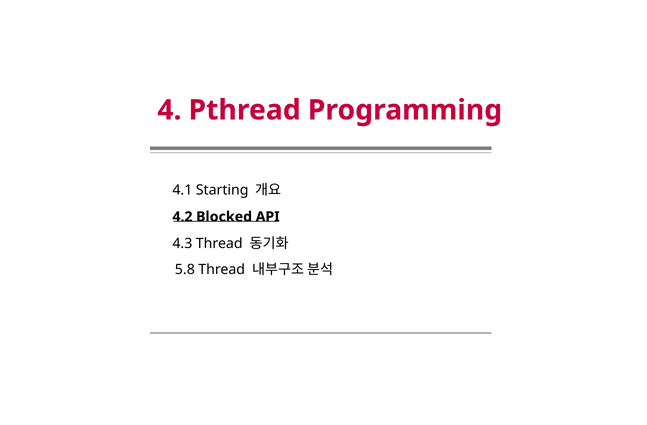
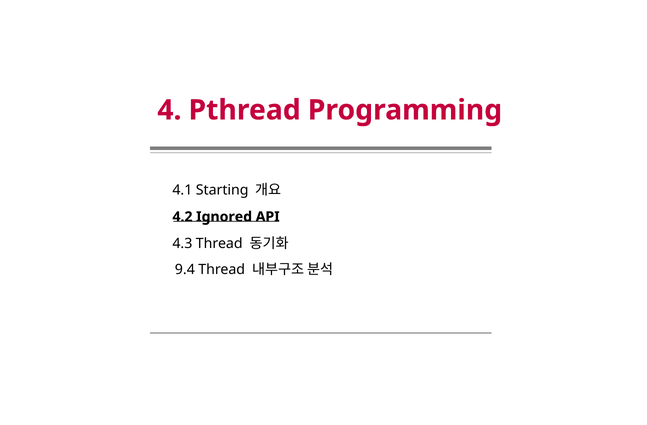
Blocked: Blocked -> Ignored (224, 217)
5.8: 5.8 -> 9.4 (185, 269)
